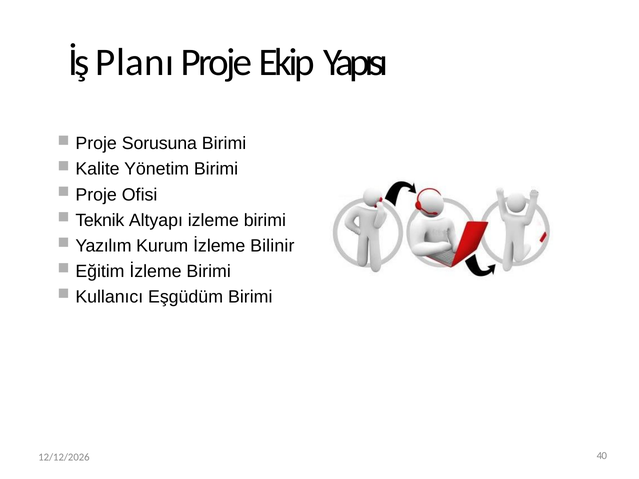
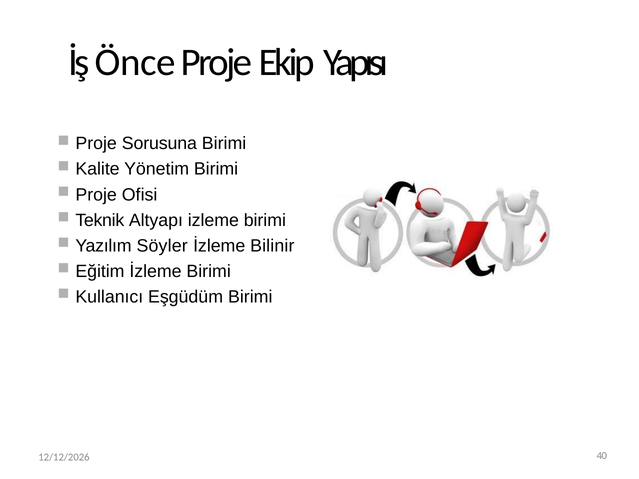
Planı: Planı -> Önce (135, 62)
Kurum: Kurum -> Söyler (162, 246)
